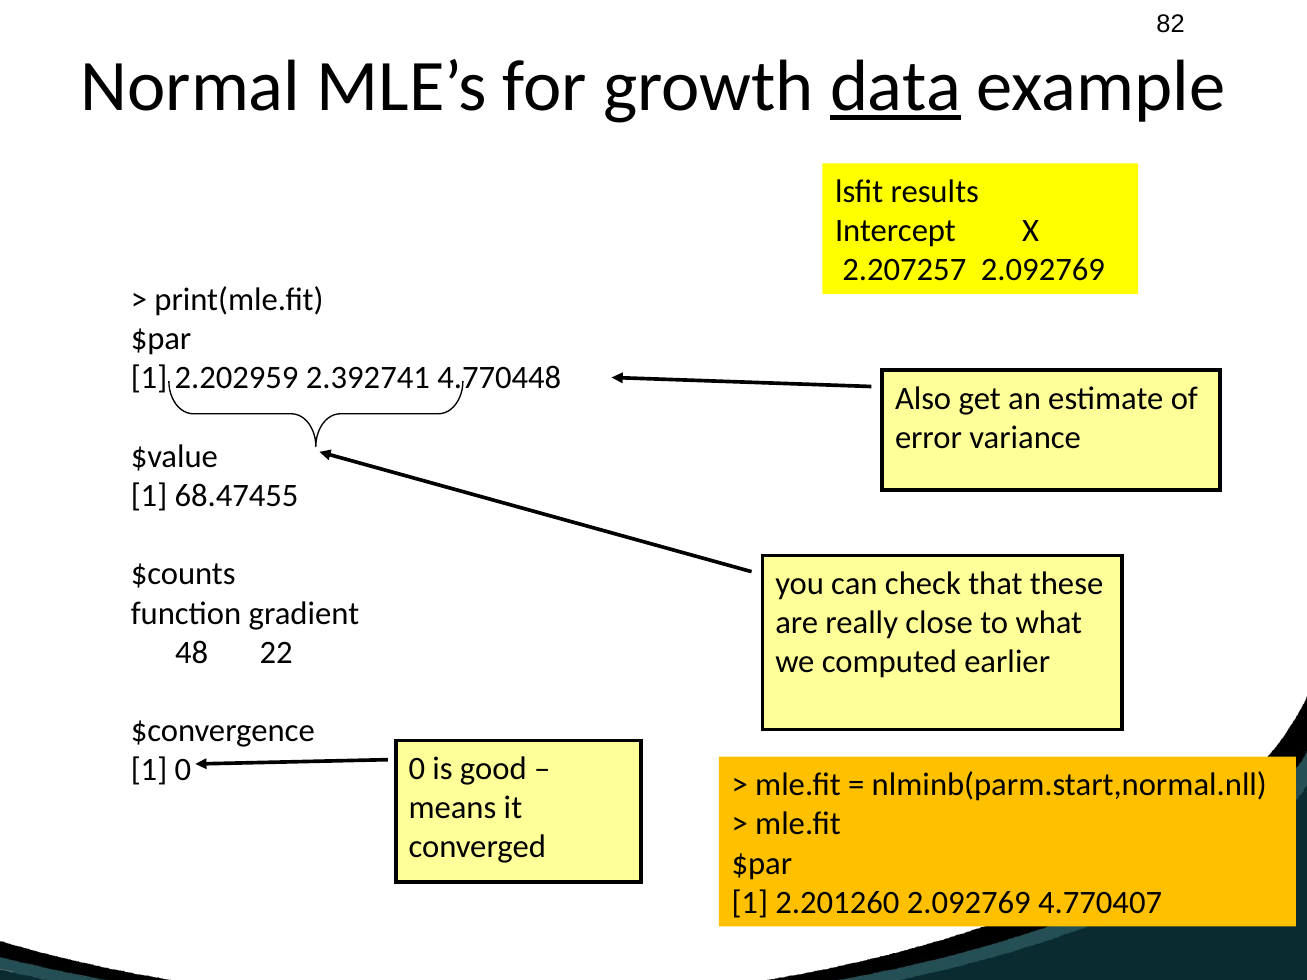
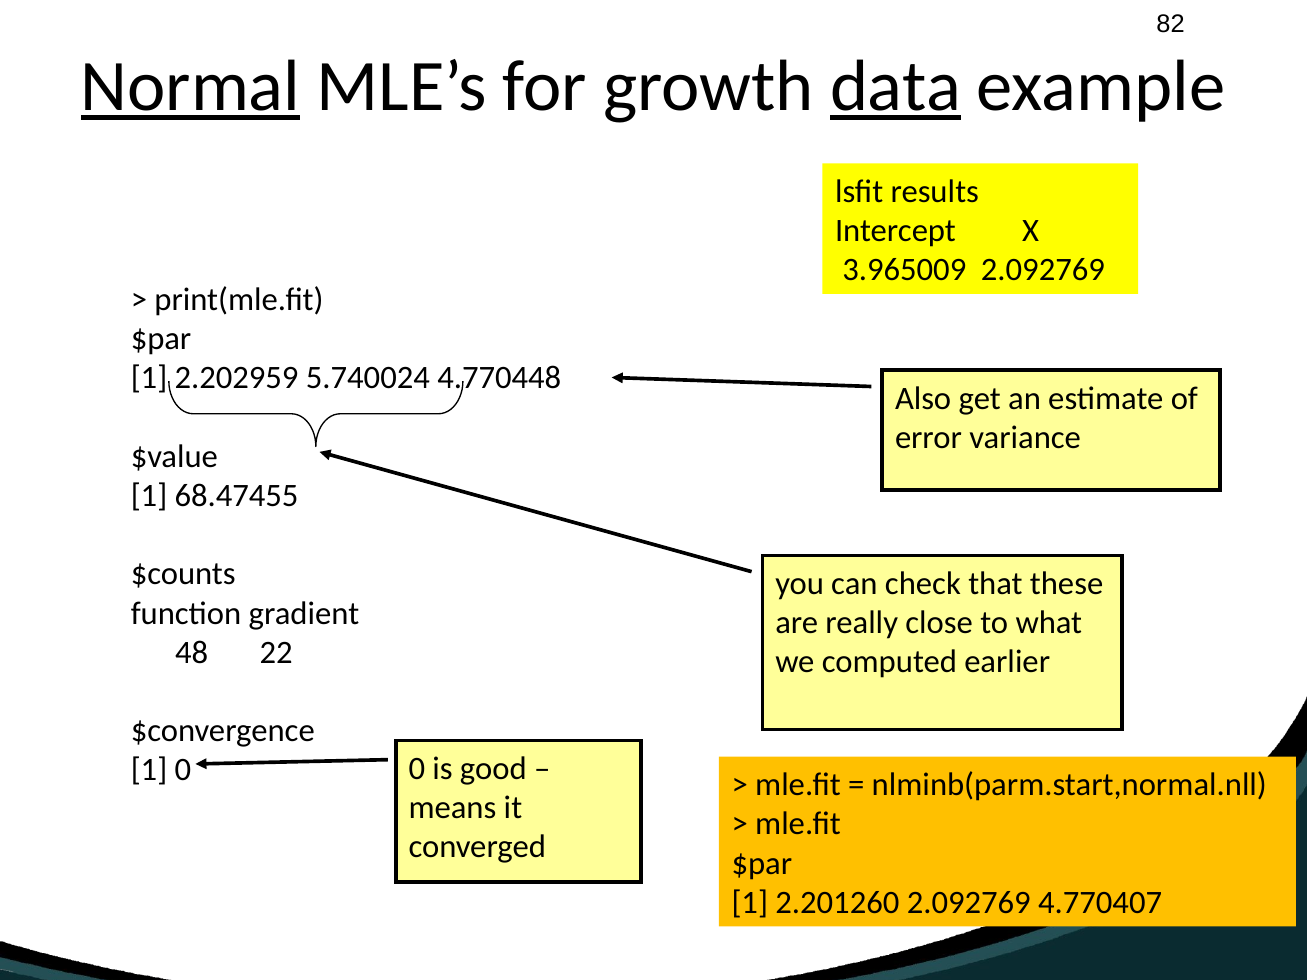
Normal underline: none -> present (191, 86)
2.207257: 2.207257 -> 3.965009 (904, 270)
2.392741: 2.392741 -> 5.740024 (368, 378)
